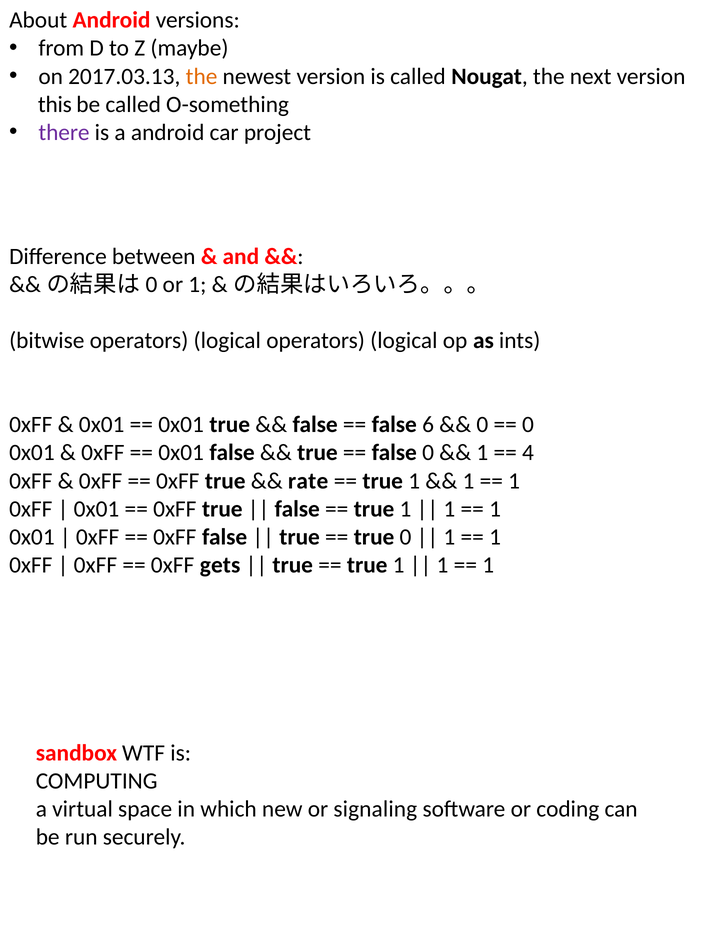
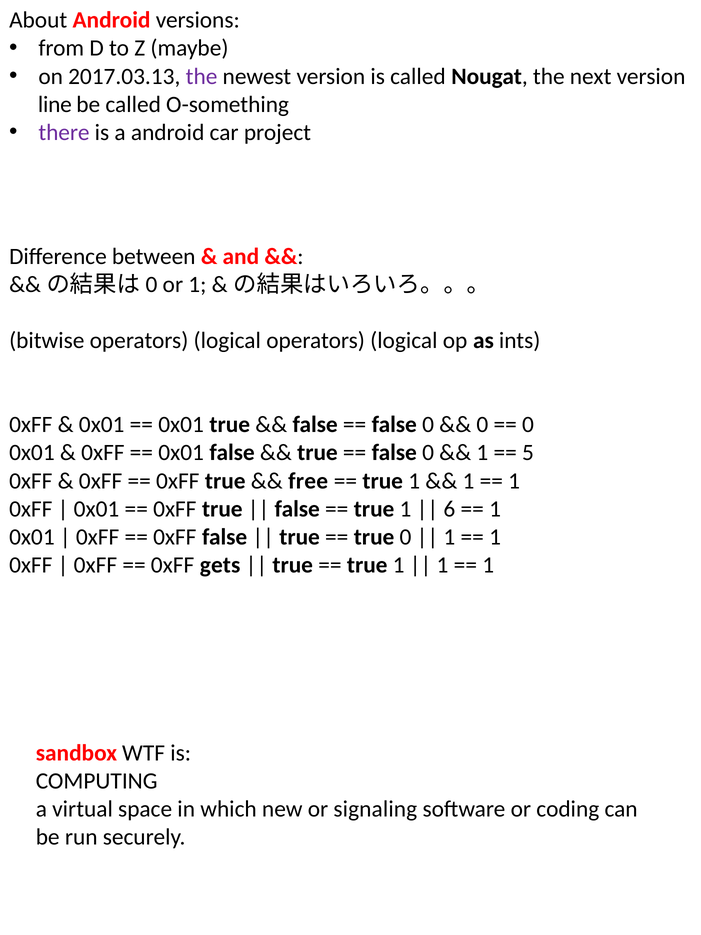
the colour: orange -> purple (202, 76)
this: this -> line (55, 104)
6: 6 -> 0 (428, 425)
4: 4 -> 5 (528, 453)
rate: rate -> free (308, 481)
1: 1 -> 6 (449, 509)
